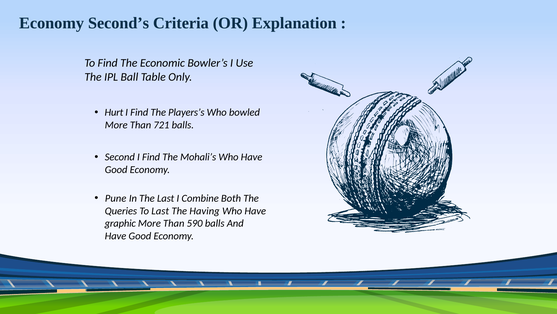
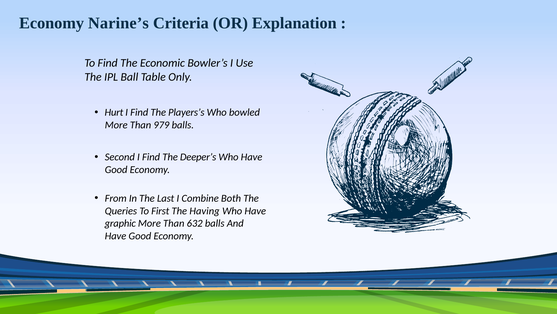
Second’s: Second’s -> Narine’s (118, 23)
721: 721 -> 979 (161, 125)
Mohali’s: Mohali’s -> Deeper’s (198, 157)
Pune: Pune -> From (116, 198)
To Last: Last -> First (160, 210)
590: 590 -> 632 (195, 223)
